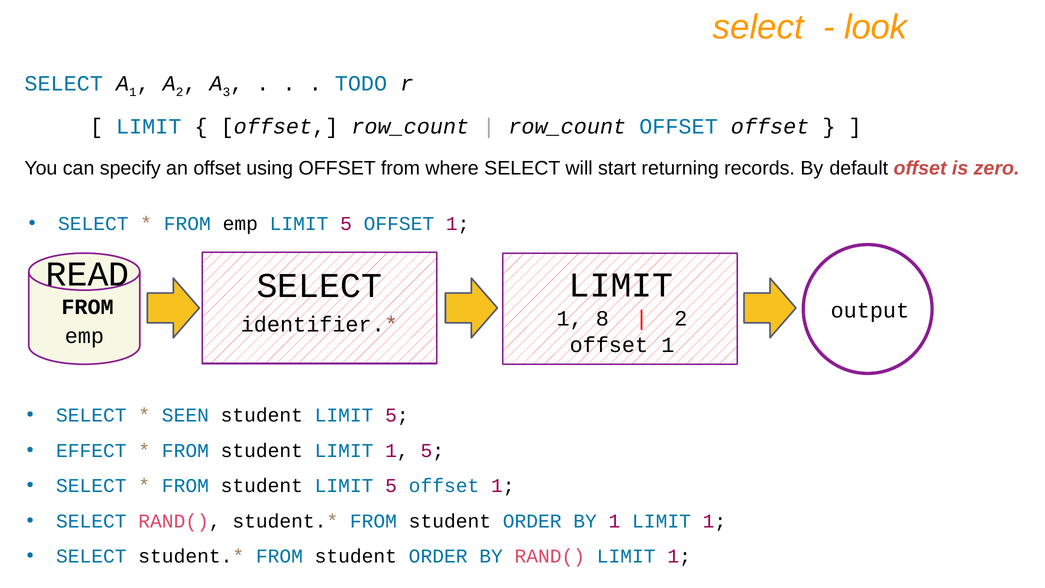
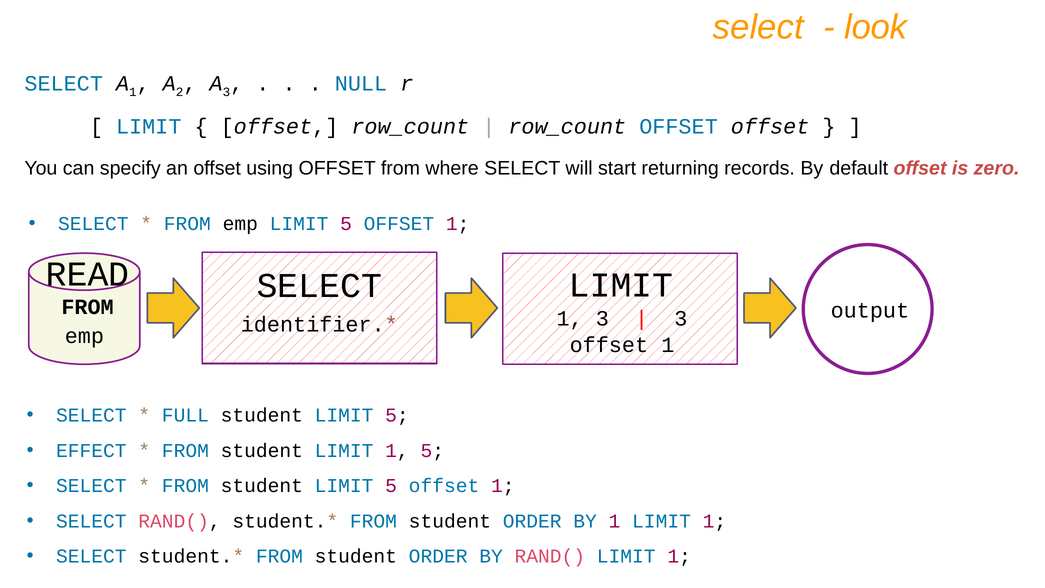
TODO: TODO -> NULL (361, 84)
1 8: 8 -> 3 (602, 319)
2: 2 -> 3 (681, 319)
SEEN: SEEN -> FULL (185, 415)
